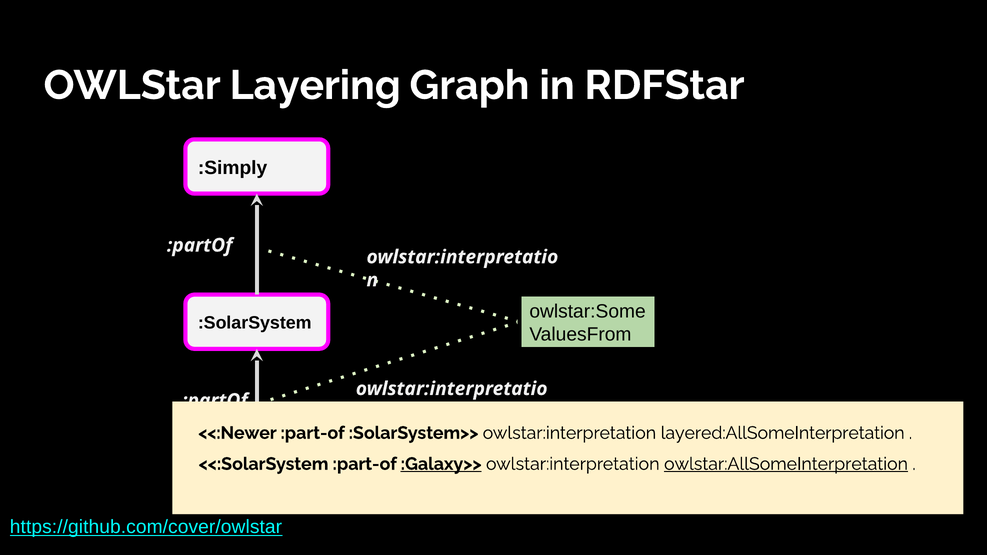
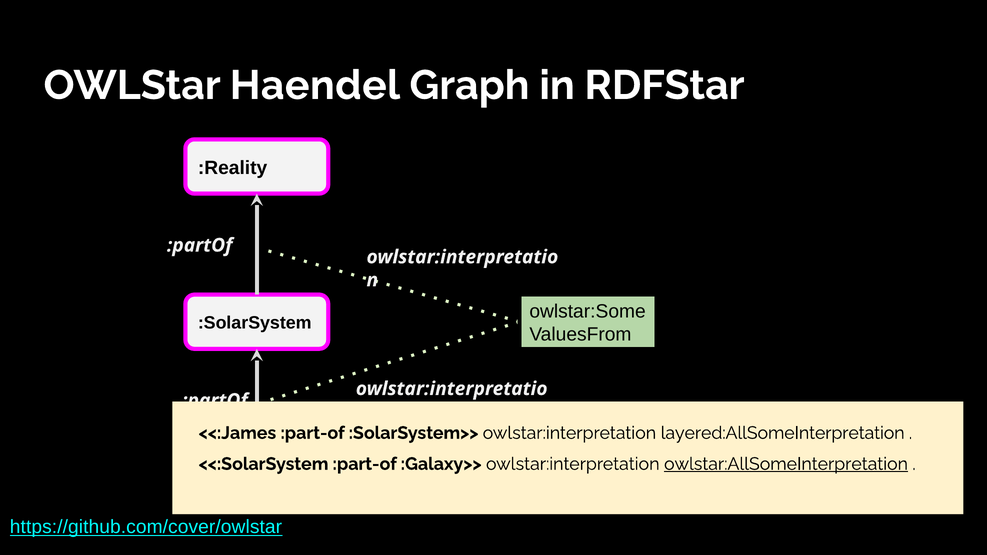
Layering: Layering -> Haendel (315, 85)
:Simply: :Simply -> :Reality (233, 168)
<<:Newer: <<:Newer -> <<:James (237, 433)
:Galaxy>> underline: present -> none (441, 464)
